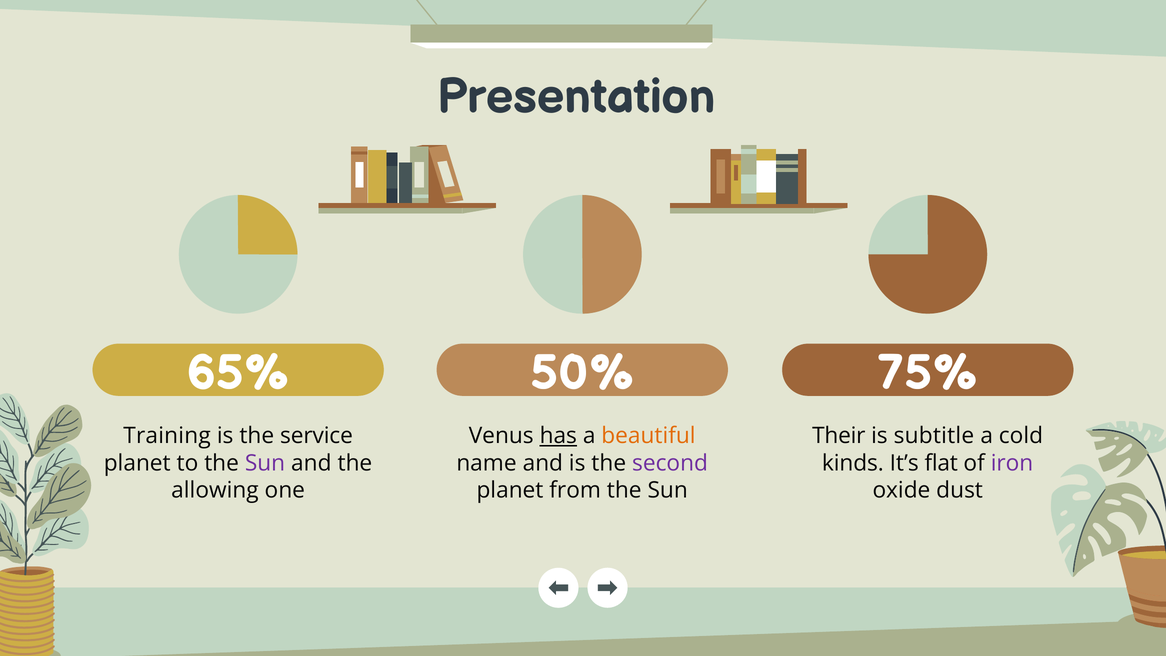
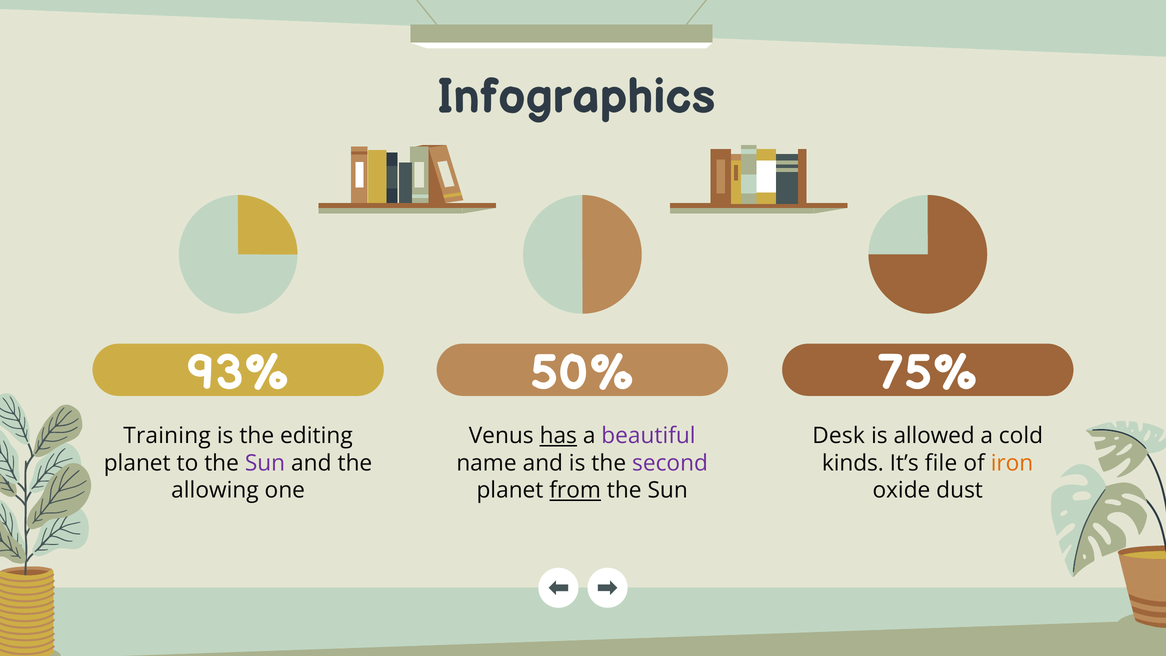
Presentation: Presentation -> Infographics (576, 97)
65%: 65% -> 93% (238, 373)
service: service -> editing (316, 436)
beautiful colour: orange -> purple (648, 436)
Their: Their -> Desk (839, 436)
subtitle: subtitle -> allowed (934, 436)
flat: flat -> file (941, 463)
iron colour: purple -> orange (1012, 463)
from underline: none -> present (575, 490)
